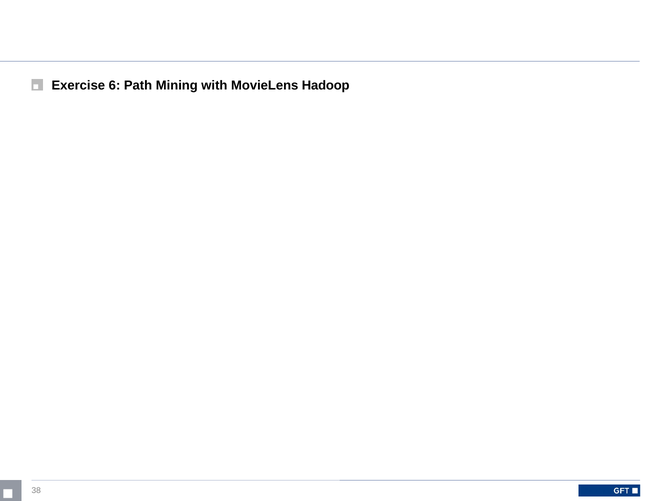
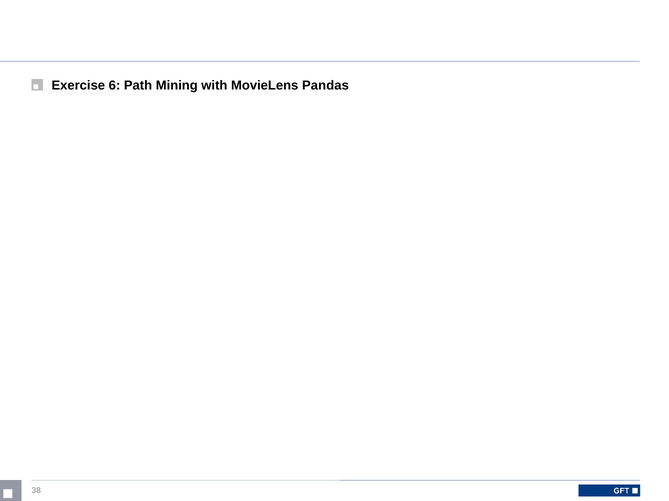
Hadoop: Hadoop -> Pandas (326, 86)
